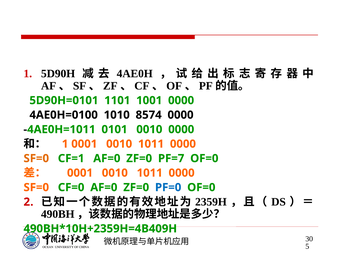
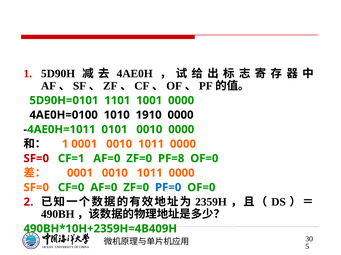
8574: 8574 -> 1910 (149, 115)
SF=0 colour: orange -> red (36, 159)
PF=7: PF=7 -> PF=8 (171, 159)
